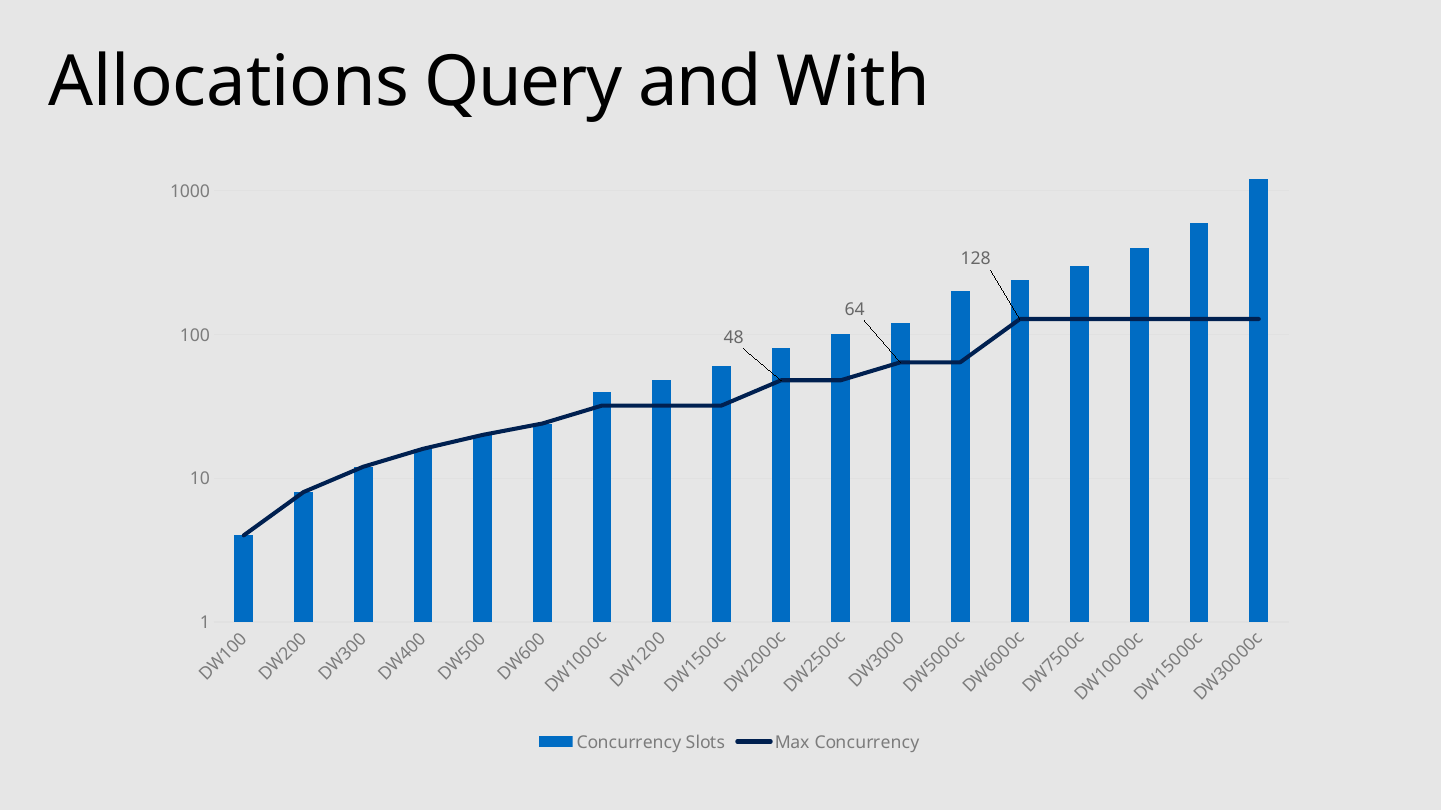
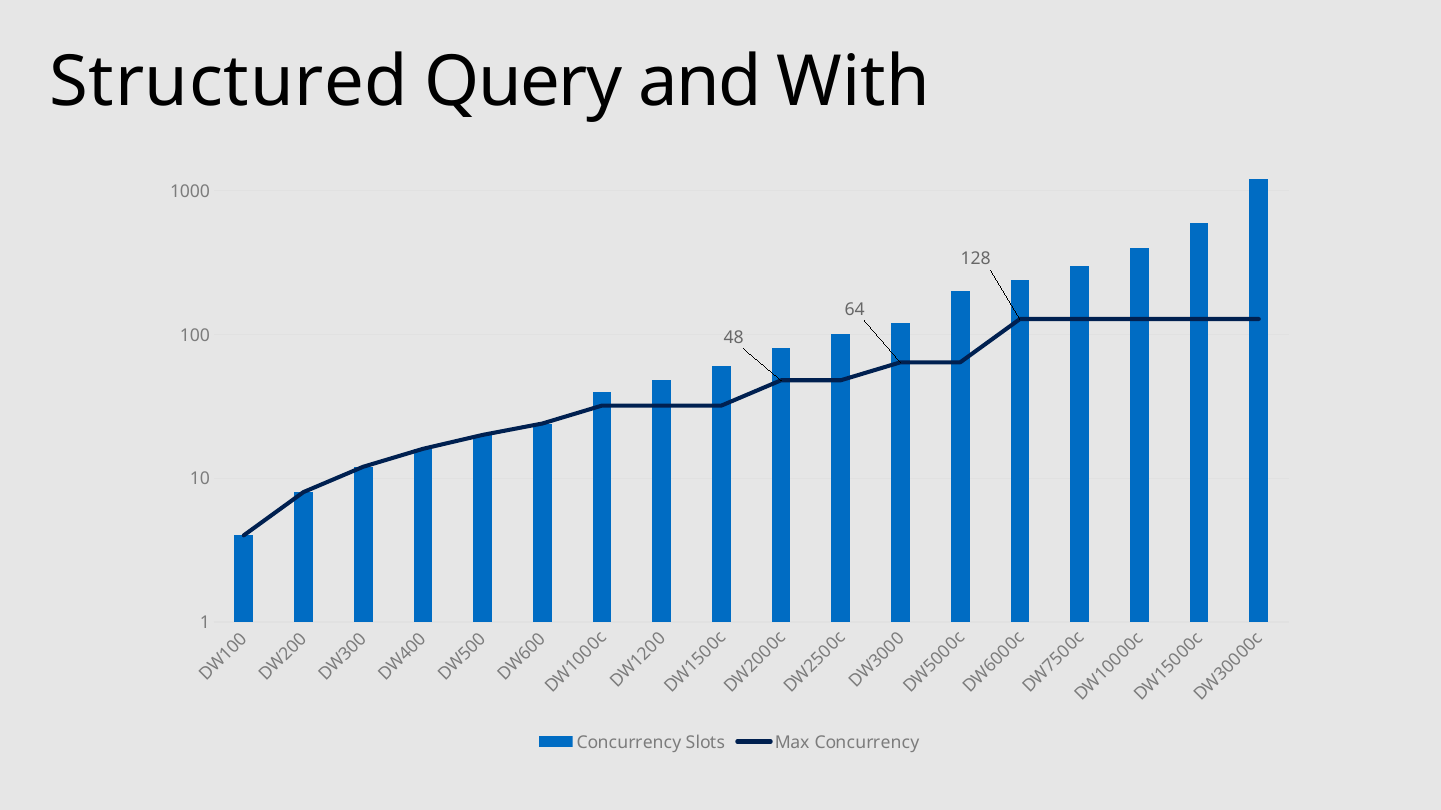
Allocations: Allocations -> Structured (229, 83)
